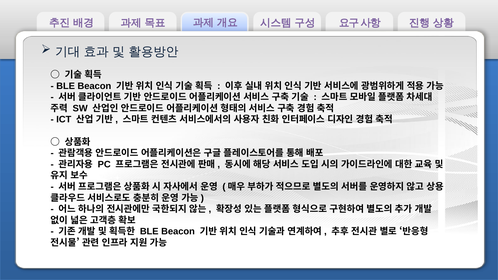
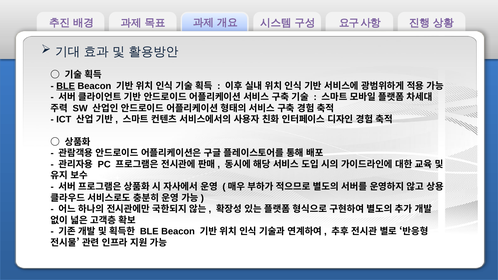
BLE underline: none -> present (66, 86)
